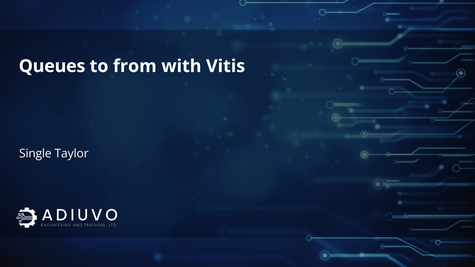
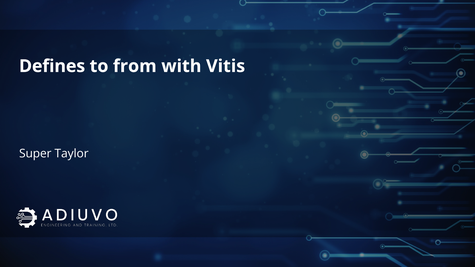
Queues: Queues -> Defines (52, 66)
Single: Single -> Super (35, 154)
